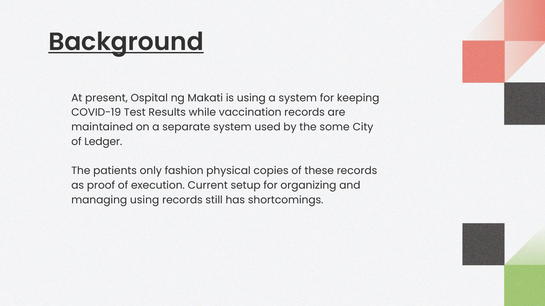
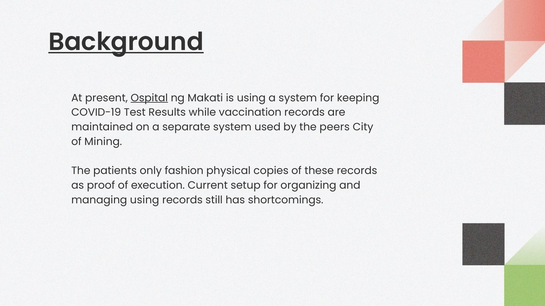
Ospital underline: none -> present (149, 98)
some: some -> peers (335, 127)
Ledger: Ledger -> Mining (103, 142)
